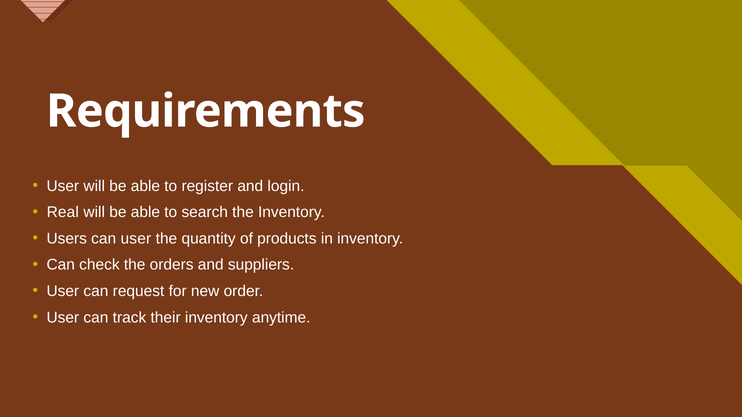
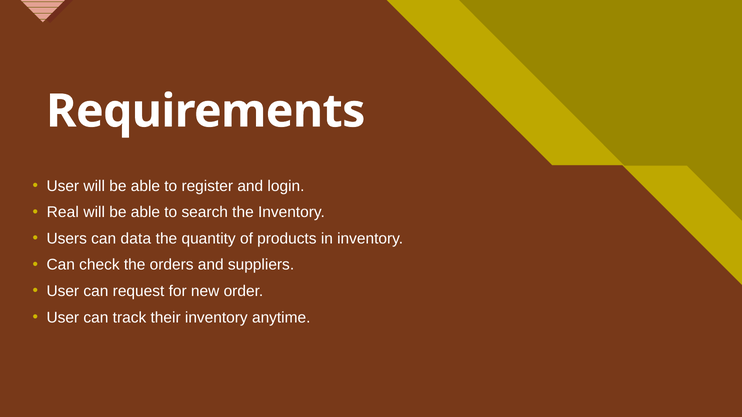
can user: user -> data (136, 239)
